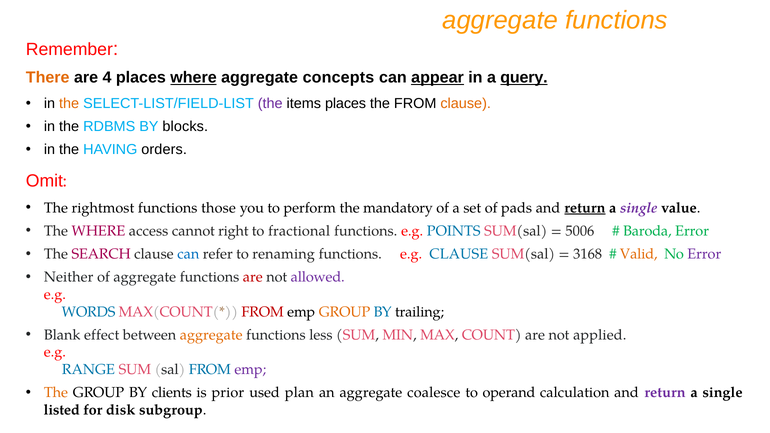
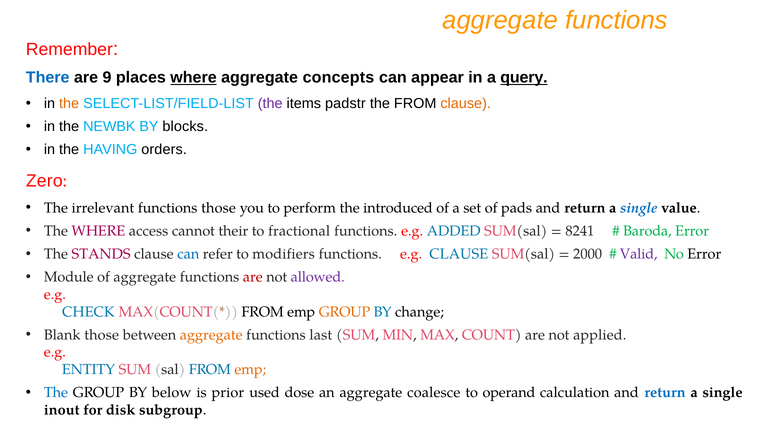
There colour: orange -> blue (48, 78)
4: 4 -> 9 (107, 78)
appear underline: present -> none (438, 78)
items places: places -> padstr (345, 104)
RDBMS: RDBMS -> NEWBK (109, 127)
Omit: Omit -> Zero (44, 181)
rightmost: rightmost -> irrelevant (103, 208)
mandatory: mandatory -> introduced (398, 208)
return underline: present -> none (585, 208)
single colour: purple -> blue (639, 208)
right: right -> their (233, 231)
POINTS: POINTS -> ADDED (454, 231)
5006: 5006 -> 8241 (580, 231)
SEARCH: SEARCH -> STANDS (101, 254)
renaming: renaming -> modifiers (284, 254)
3168: 3168 -> 2000 (588, 254)
Valid colour: orange -> purple (639, 254)
Error colour: purple -> black (704, 254)
Neither: Neither -> Module (69, 277)
WORDS: WORDS -> CHECK (88, 312)
FROM colour: red -> black (263, 312)
trailing: trailing -> change (419, 312)
Blank effect: effect -> those (102, 335)
less: less -> last (321, 335)
RANGE: RANGE -> ENTITY (88, 370)
emp colour: purple -> orange (250, 370)
The colour: orange -> blue (56, 393)
clients: clients -> below (172, 393)
plan: plan -> dose (299, 393)
return colour: purple -> blue (665, 393)
listed: listed -> inout (62, 410)
